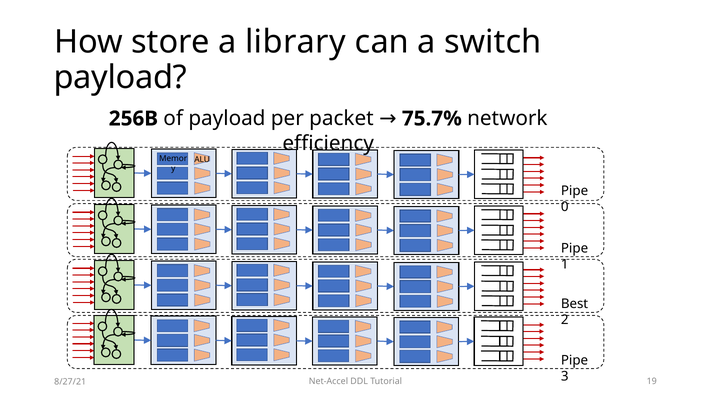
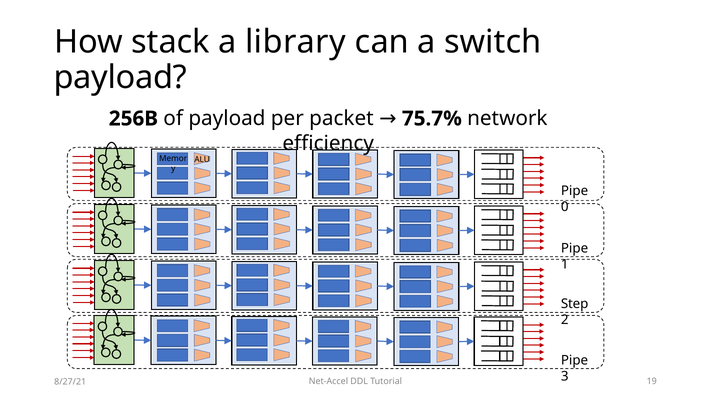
store: store -> stack (171, 42)
Best: Best -> Step (575, 304)
